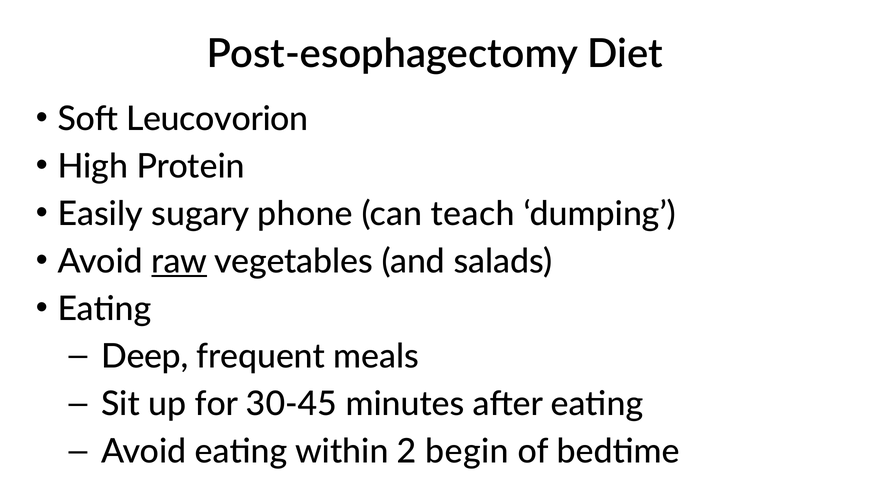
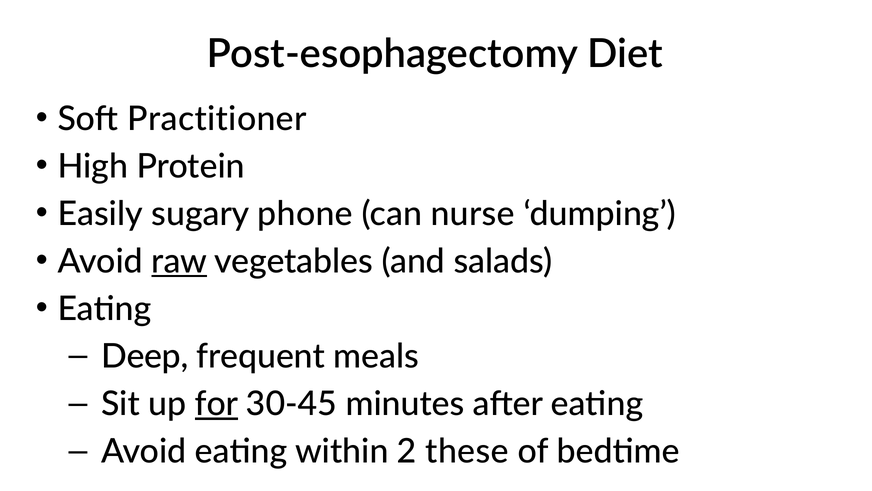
Leucovorion: Leucovorion -> Practitioner (217, 119)
teach: teach -> nurse (473, 214)
for underline: none -> present (217, 404)
begin: begin -> these (467, 451)
